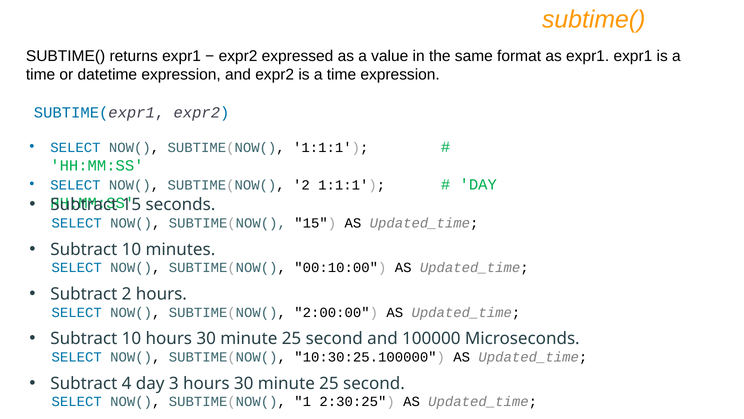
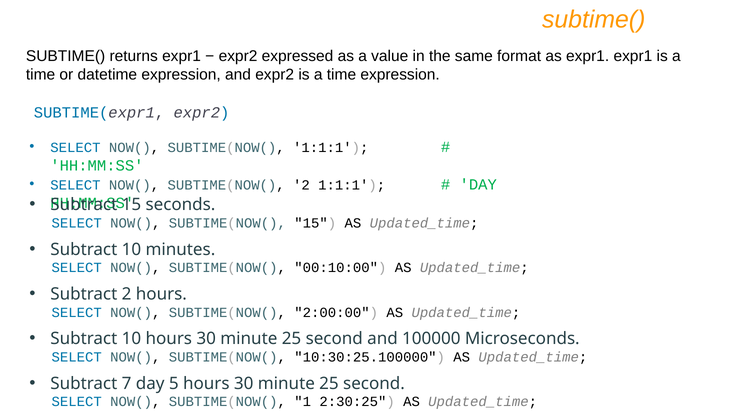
4: 4 -> 7 (127, 383)
3: 3 -> 5 (174, 383)
